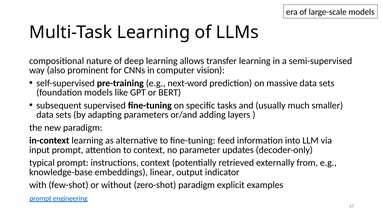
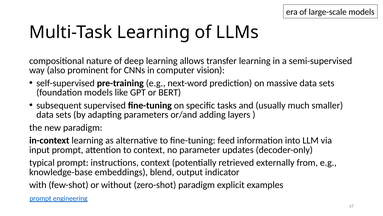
linear: linear -> blend (162, 172)
